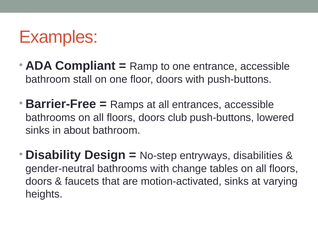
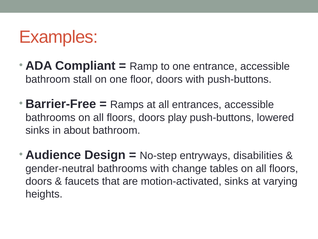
club: club -> play (177, 117)
Disability: Disability -> Audience (53, 155)
